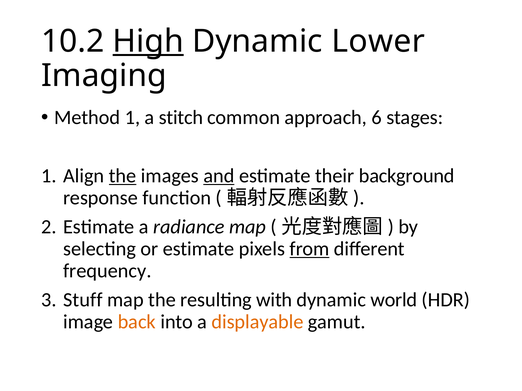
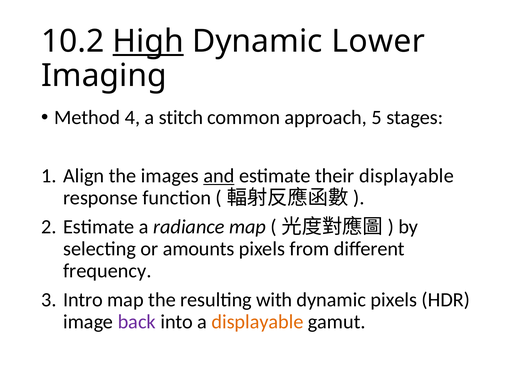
Method 1: 1 -> 4 (132, 118)
6: 6 -> 5 (377, 118)
the underline: present -> none (123, 176)
their background: background -> displayable (407, 176)
or estimate: estimate -> amounts (199, 249)
from underline: present -> none (310, 249)
Stuff: Stuff -> Intro (83, 300)
dynamic world: world -> pixels (394, 300)
back colour: orange -> purple (137, 322)
